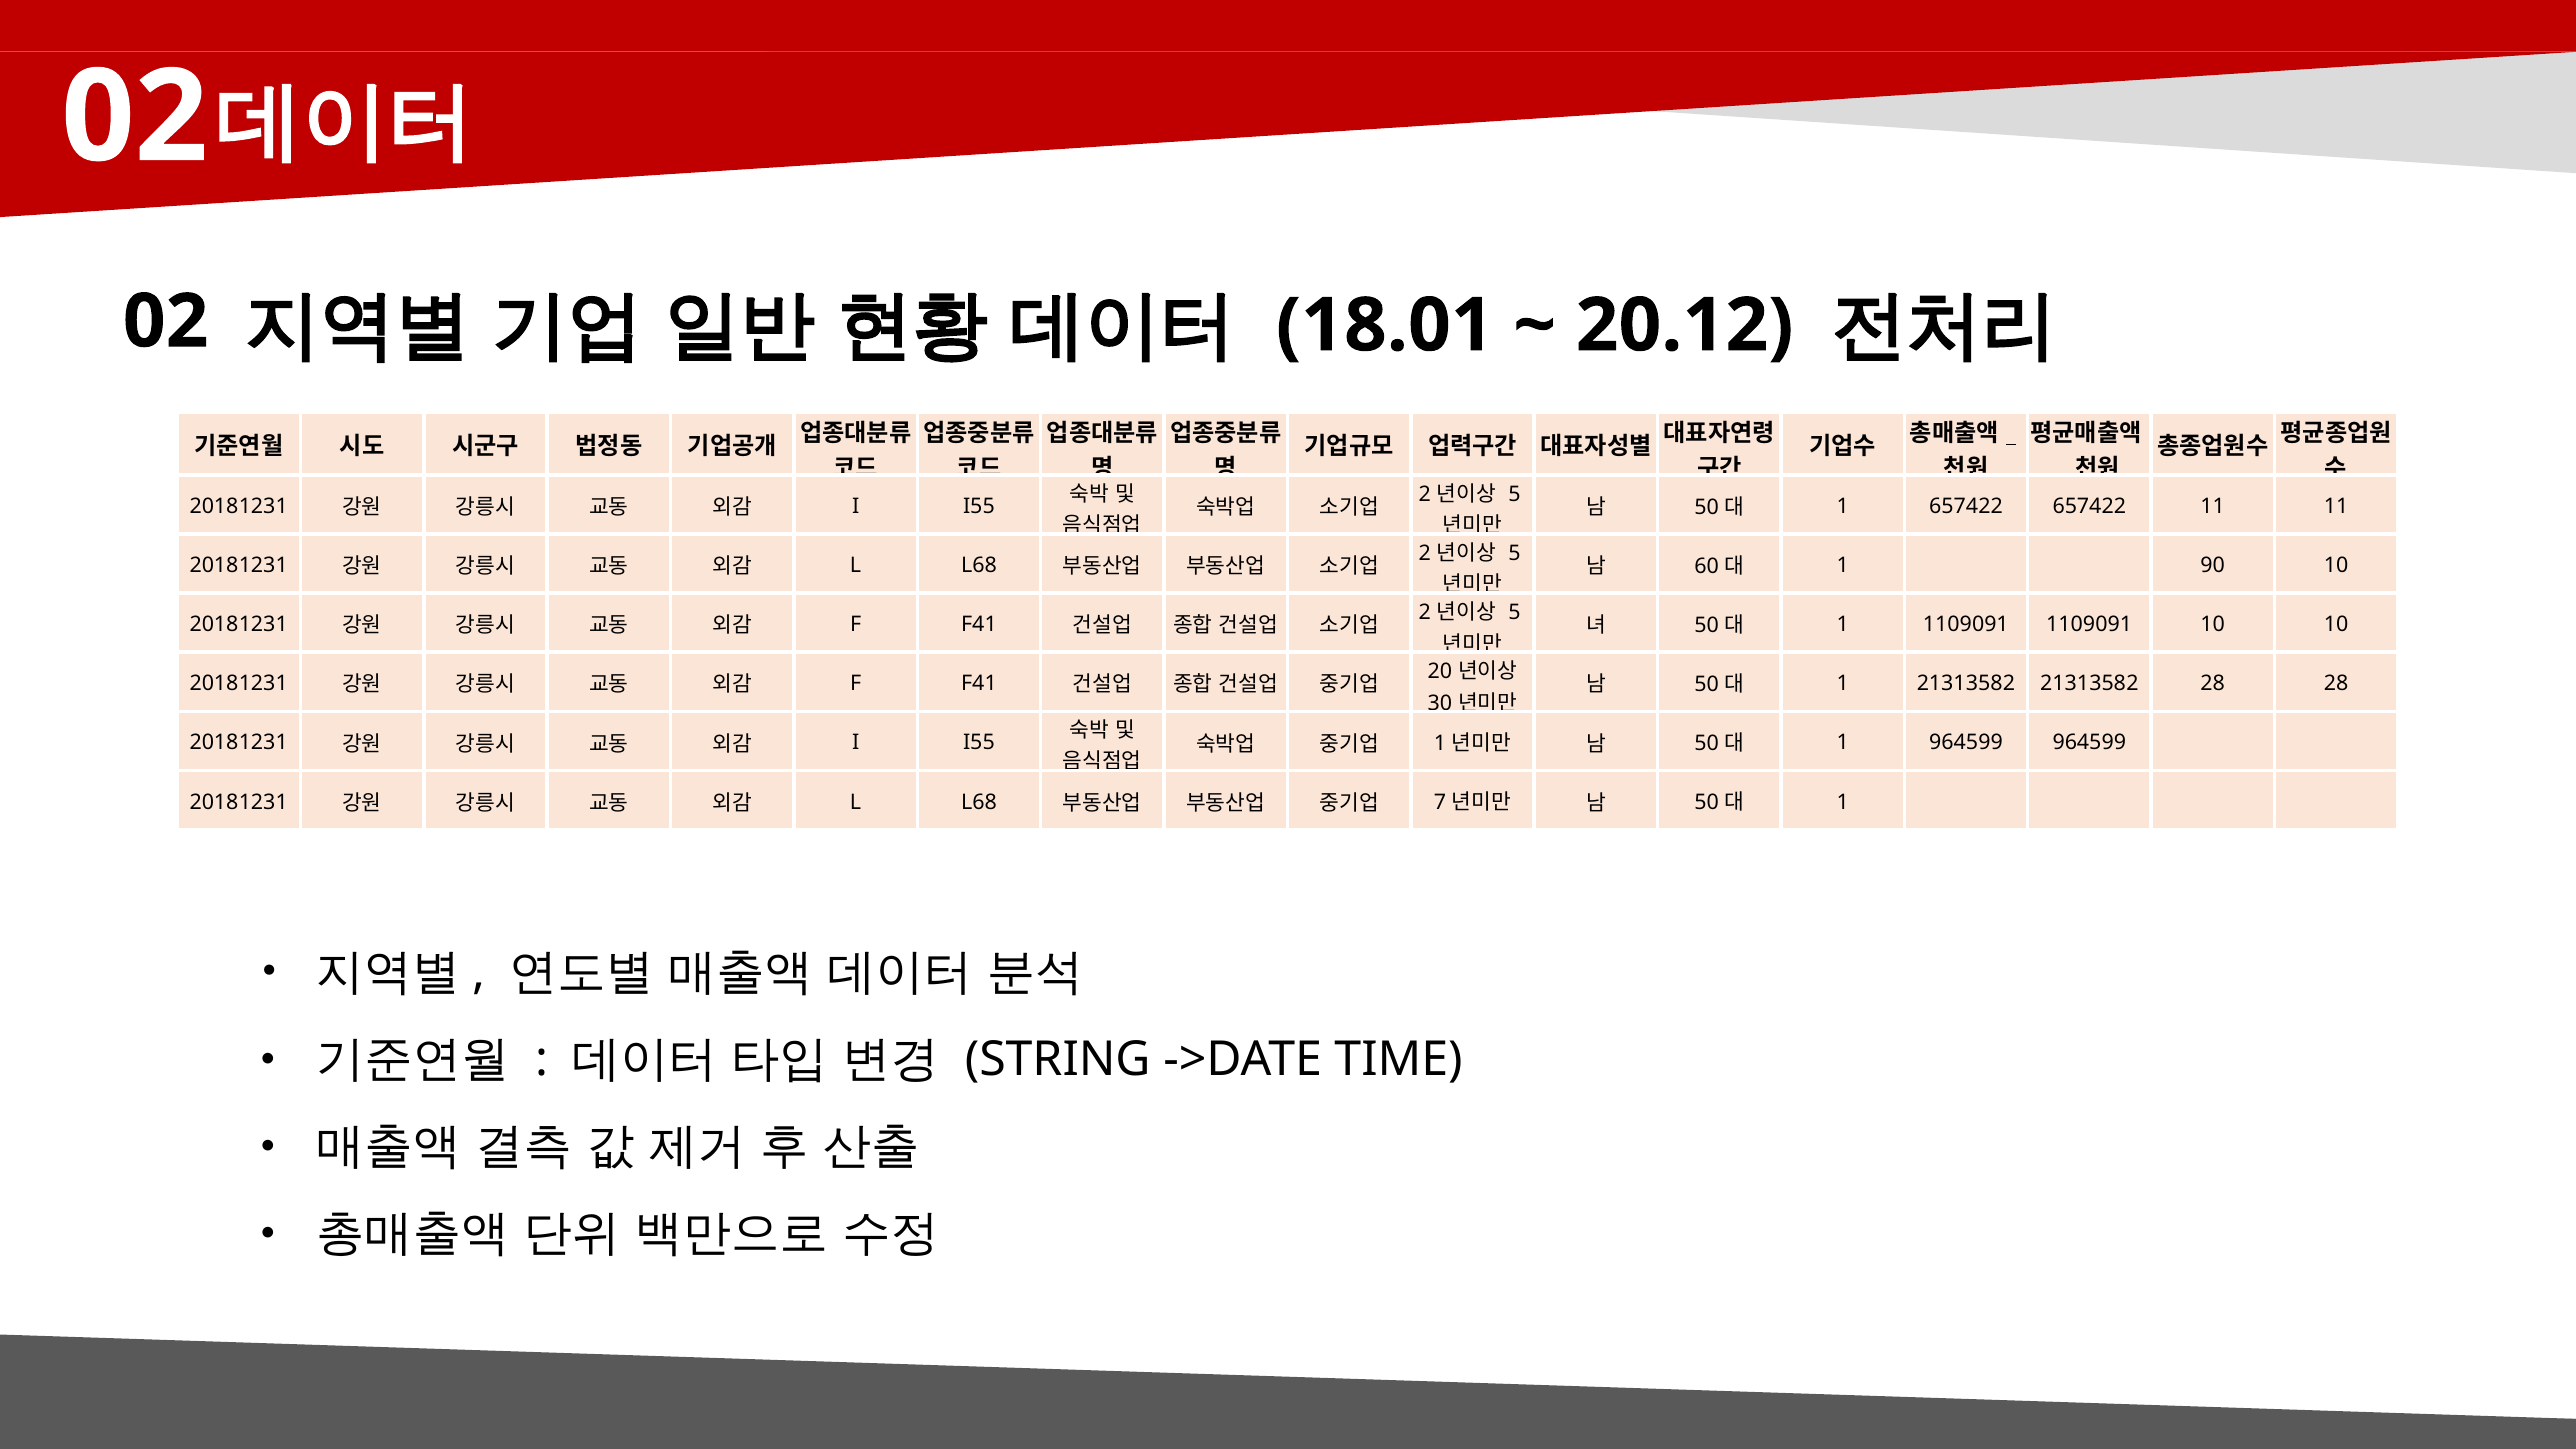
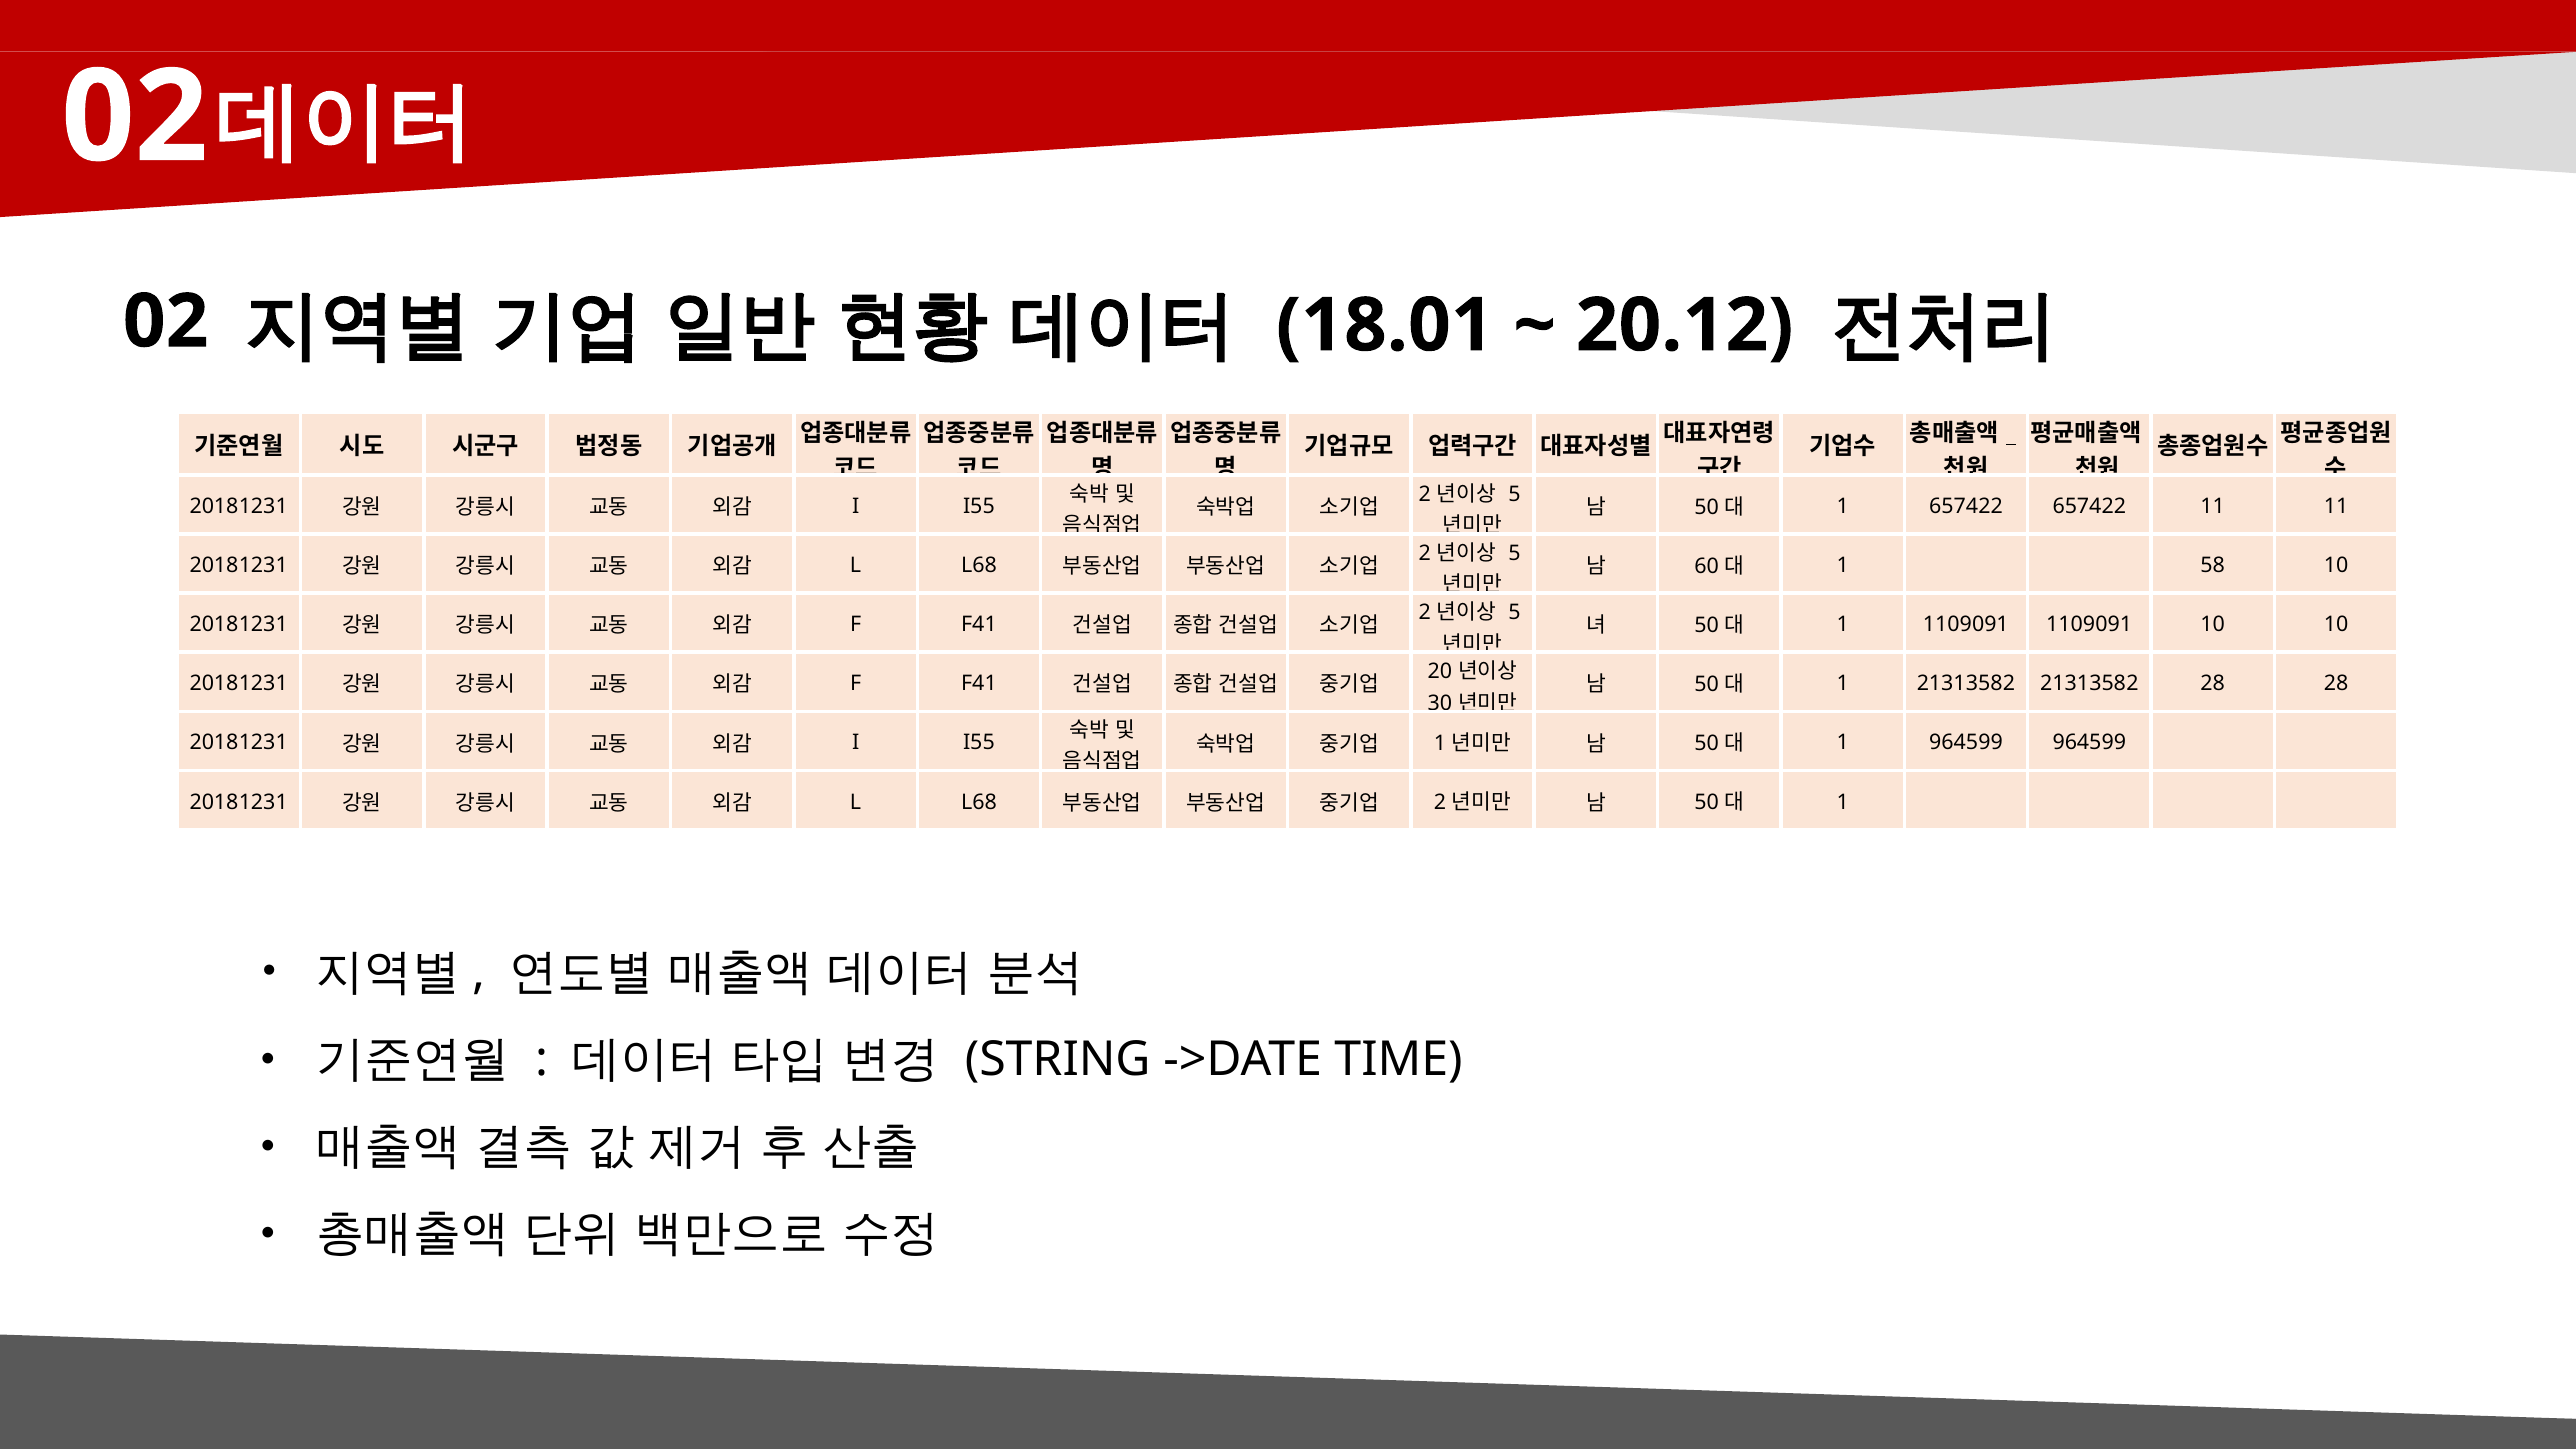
90: 90 -> 58 (2213, 566)
7: 7 -> 2 (1440, 803)
